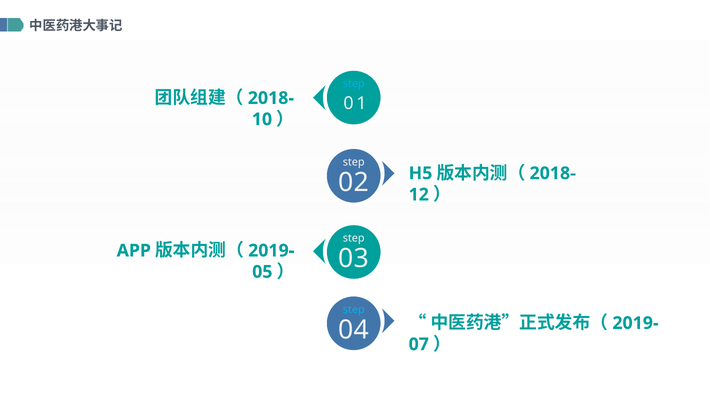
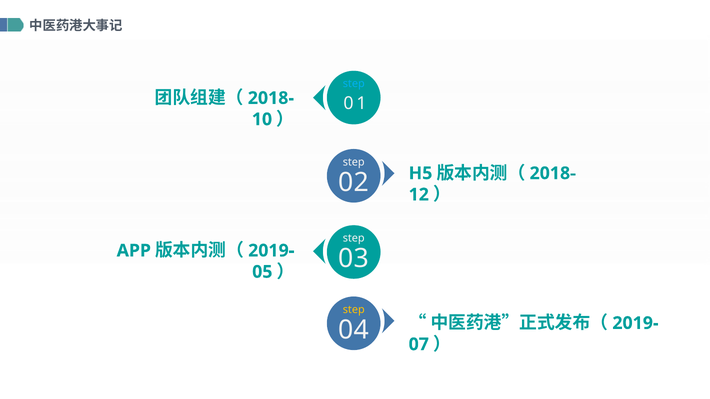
step colour: light blue -> yellow (354, 310)
